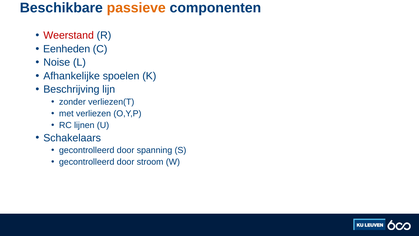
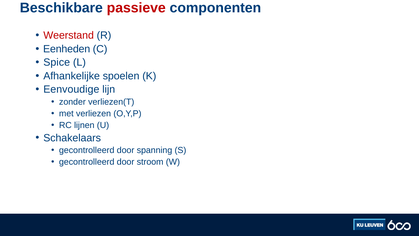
passieve colour: orange -> red (136, 8)
Noise: Noise -> Spice (57, 62)
Beschrijving: Beschrijving -> Eenvoudige (71, 89)
